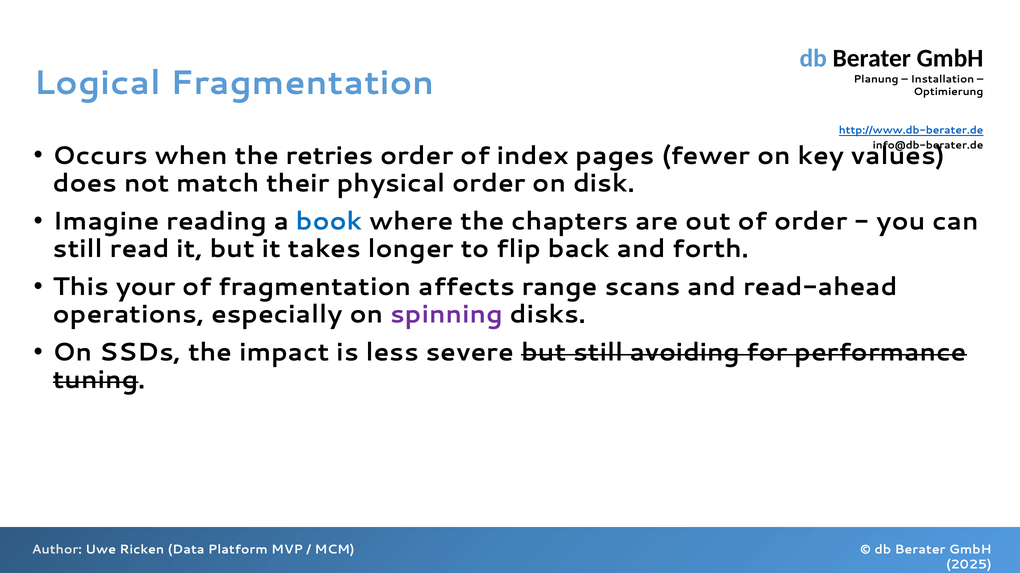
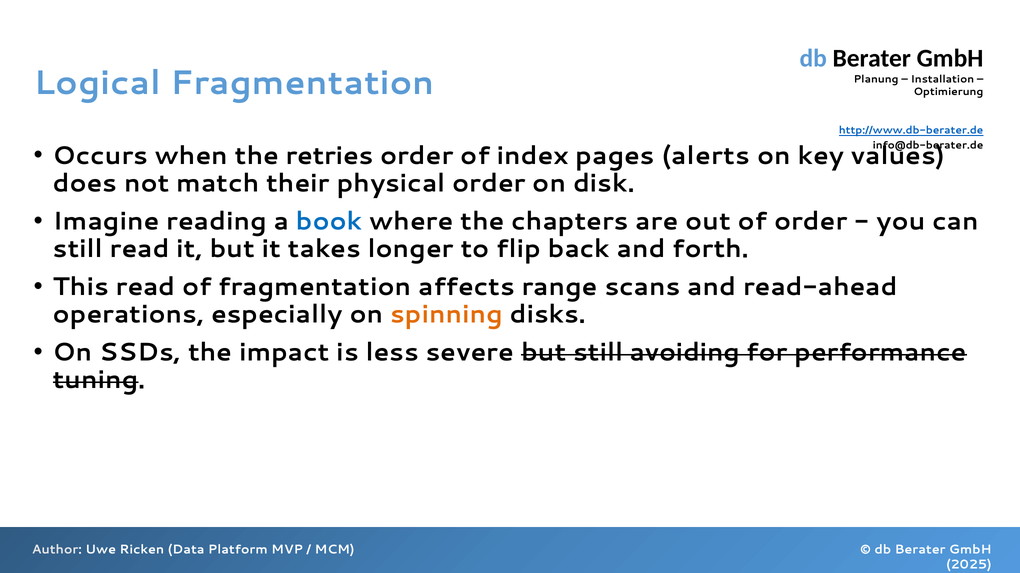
fewer: fewer -> alerts (706, 156)
This your: your -> read (146, 287)
spinning colour: purple -> orange (446, 315)
